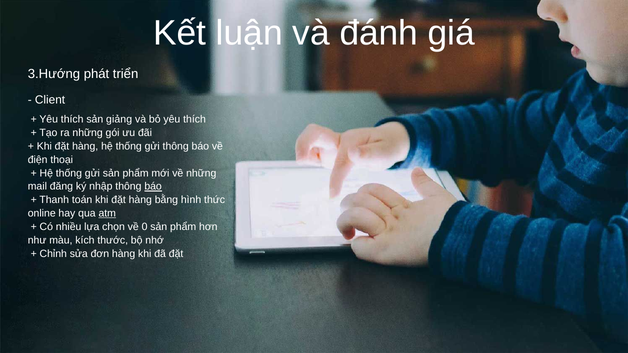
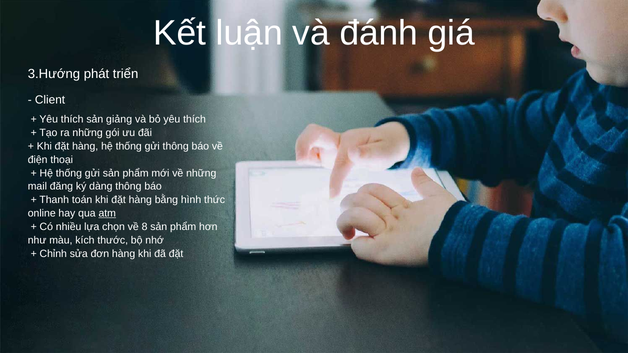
nhập: nhập -> dàng (101, 187)
báo underline: present -> none (153, 187)
0: 0 -> 8 (145, 227)
